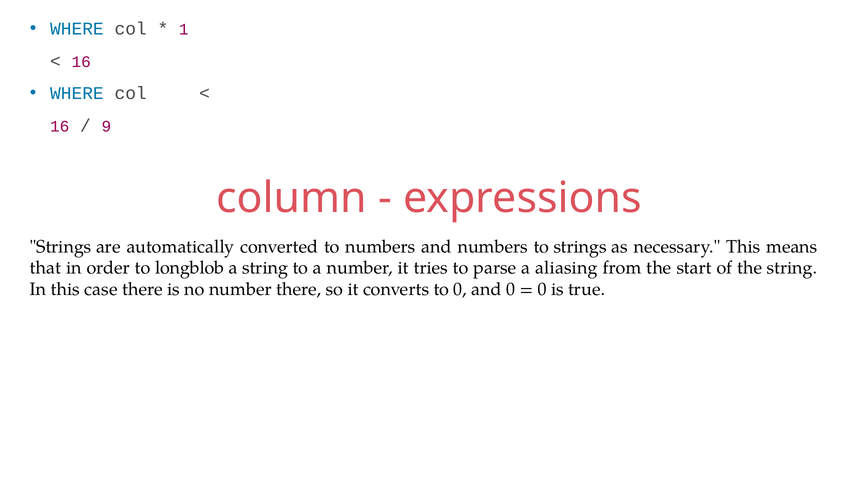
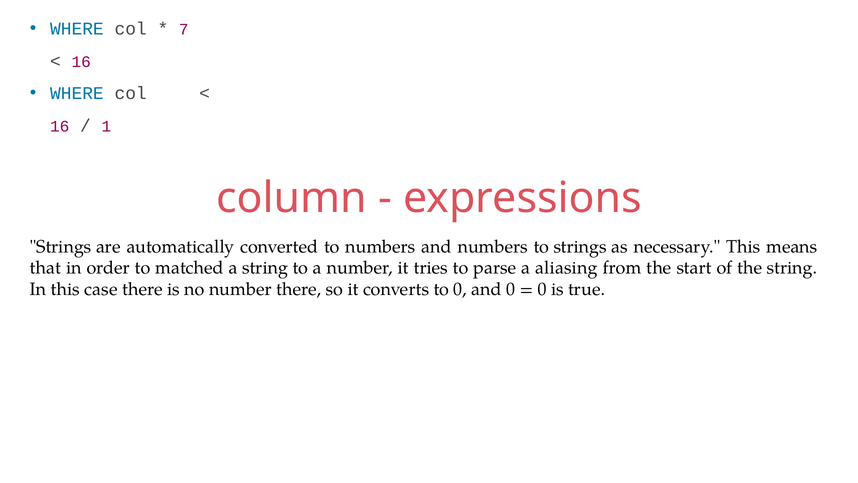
1: 1 -> 7 (184, 30)
9: 9 -> 1 (106, 126)
longblob: longblob -> matched (190, 268)
